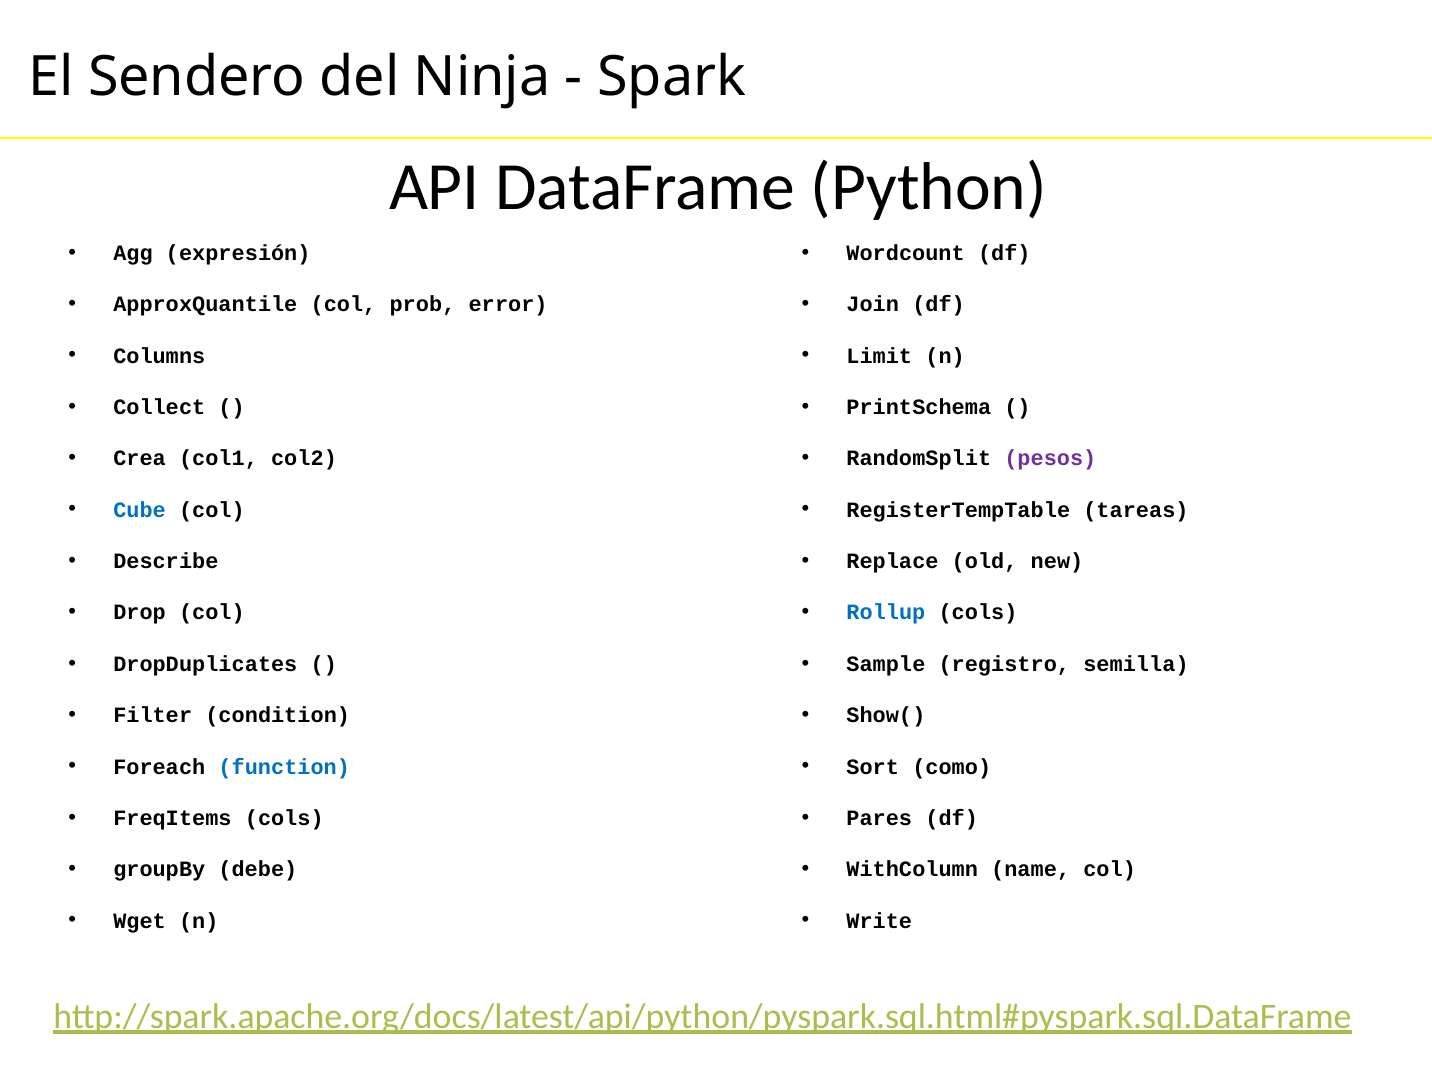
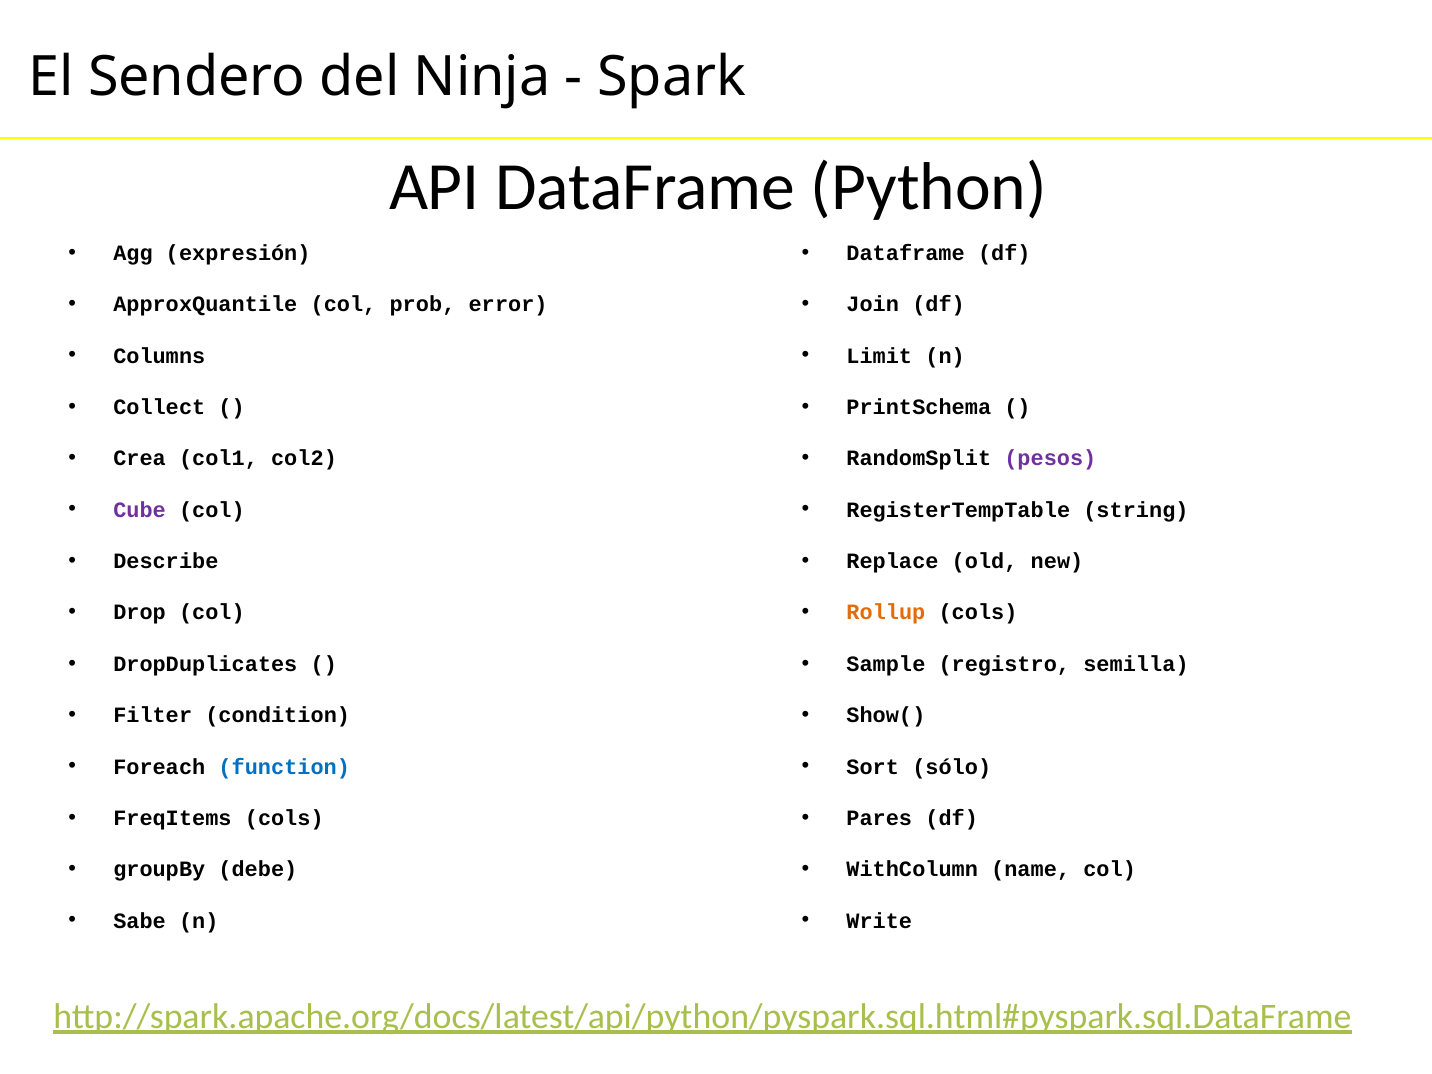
Wordcount: Wordcount -> Dataframe (906, 253)
Cube colour: blue -> purple (140, 510)
tareas: tareas -> string (1136, 510)
Rollup colour: blue -> orange (886, 613)
como: como -> sólo (952, 767)
Wget: Wget -> Sabe (140, 921)
